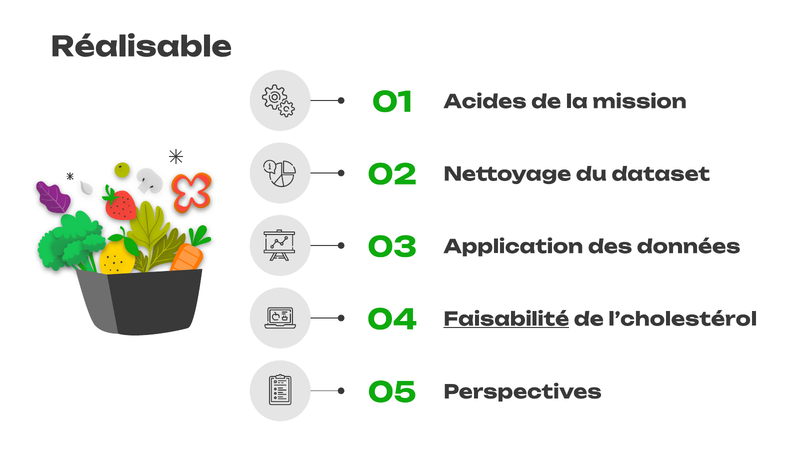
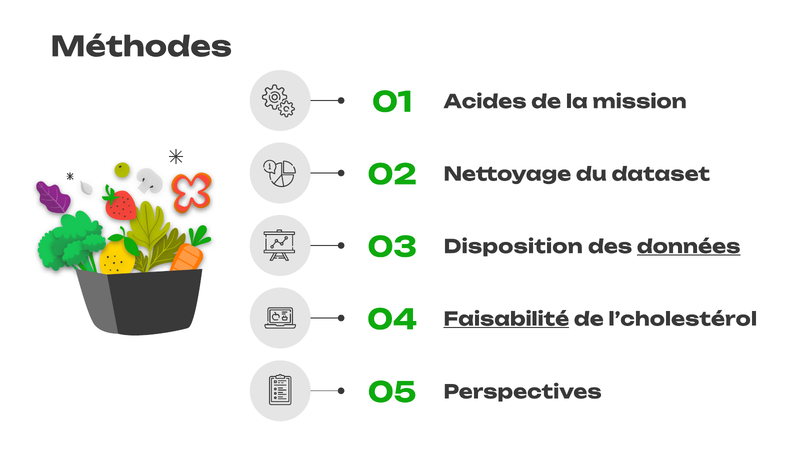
Réalisable: Réalisable -> Méthodes (141, 47)
Application: Application -> Disposition (513, 247)
données underline: none -> present (689, 247)
